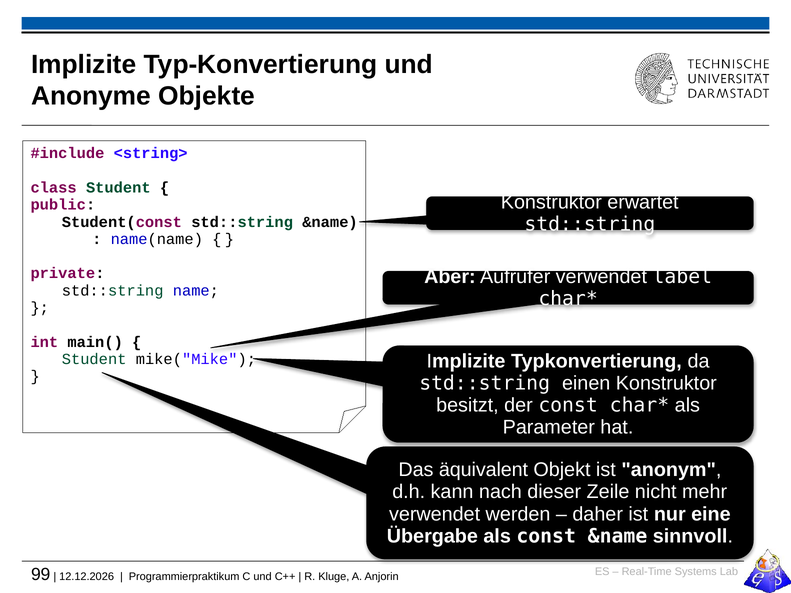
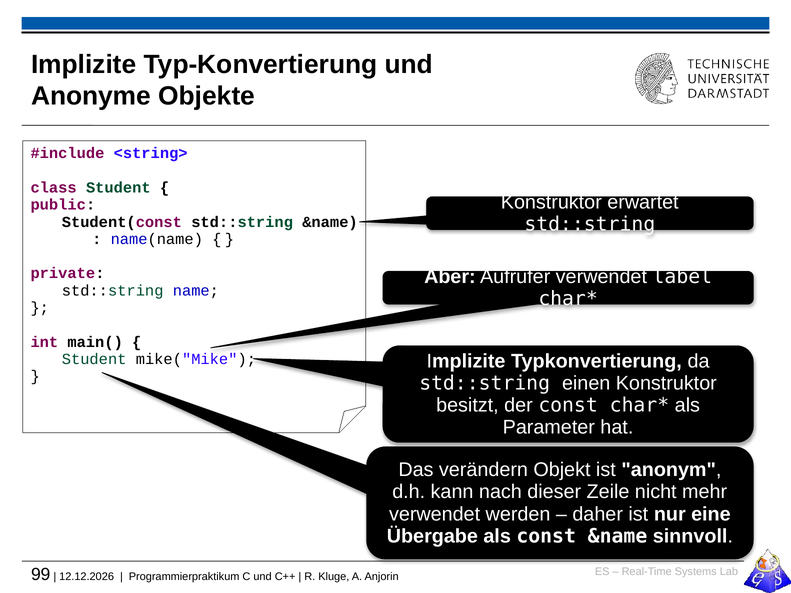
äquivalent: äquivalent -> verändern (483, 470)
